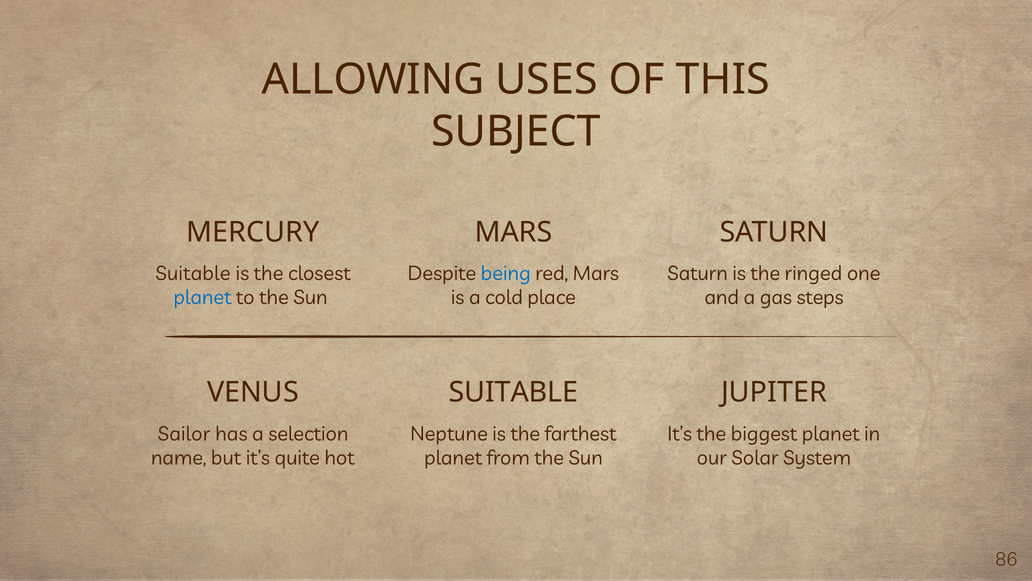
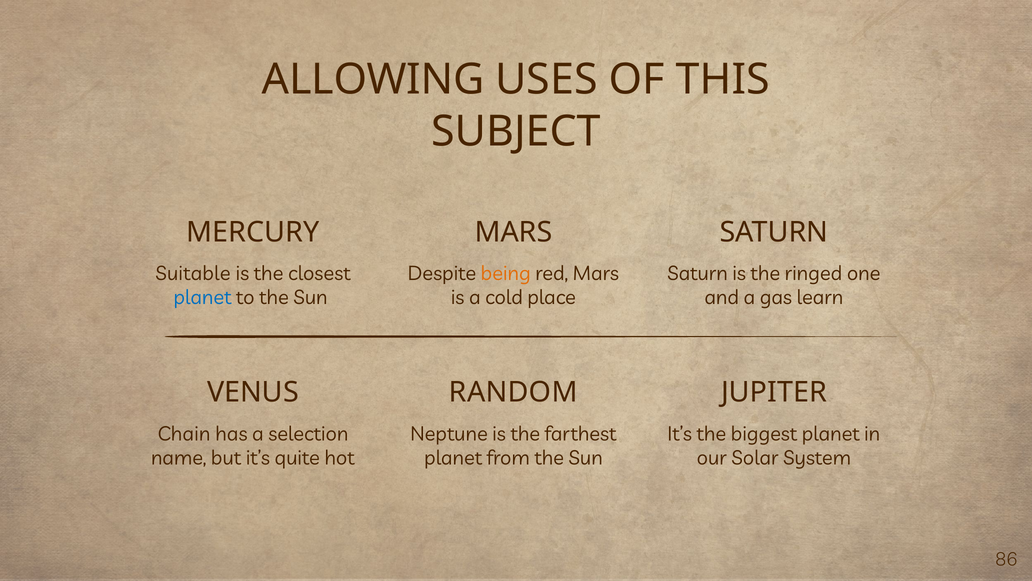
being colour: blue -> orange (506, 273)
steps: steps -> learn (820, 297)
VENUS SUITABLE: SUITABLE -> RANDOM (513, 392)
Sailor: Sailor -> Chain (184, 434)
